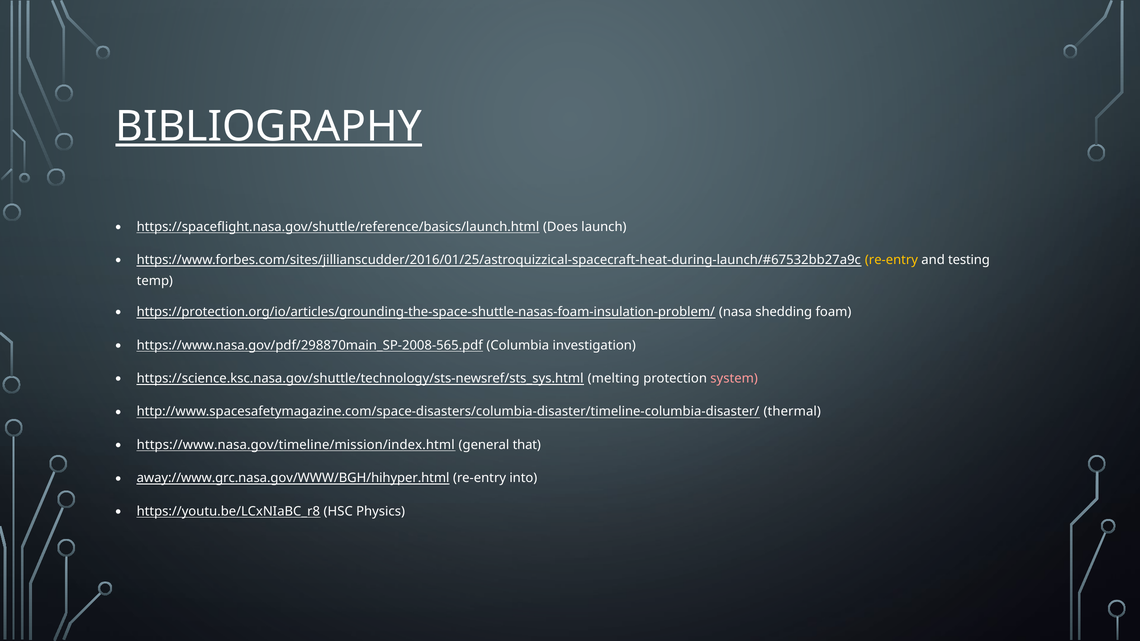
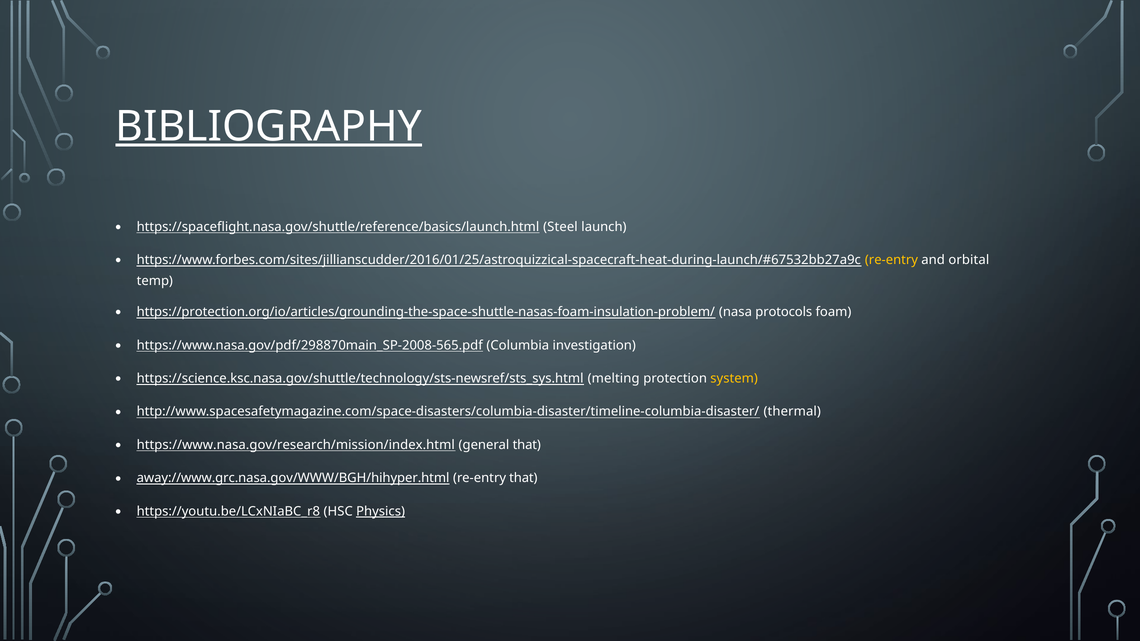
Does: Does -> Steel (560, 227)
testing: testing -> orbital (969, 260)
shedding: shedding -> protocols (784, 312)
system colour: pink -> yellow (734, 379)
https://www.nasa.gov/timeline/mission/index.html: https://www.nasa.gov/timeline/mission/index.html -> https://www.nasa.gov/research/mission/index.html (296, 445)
re-entry into: into -> that (523, 478)
Physics underline: none -> present (381, 512)
